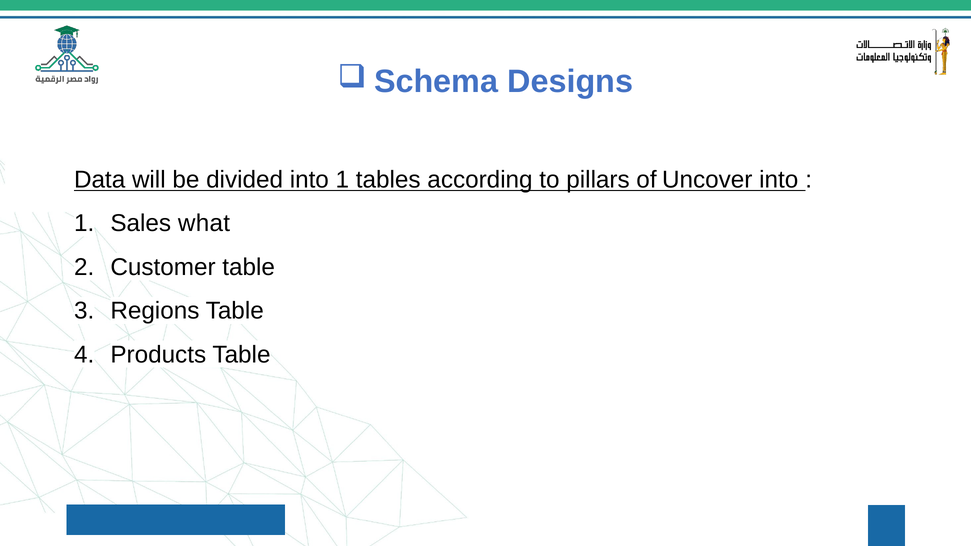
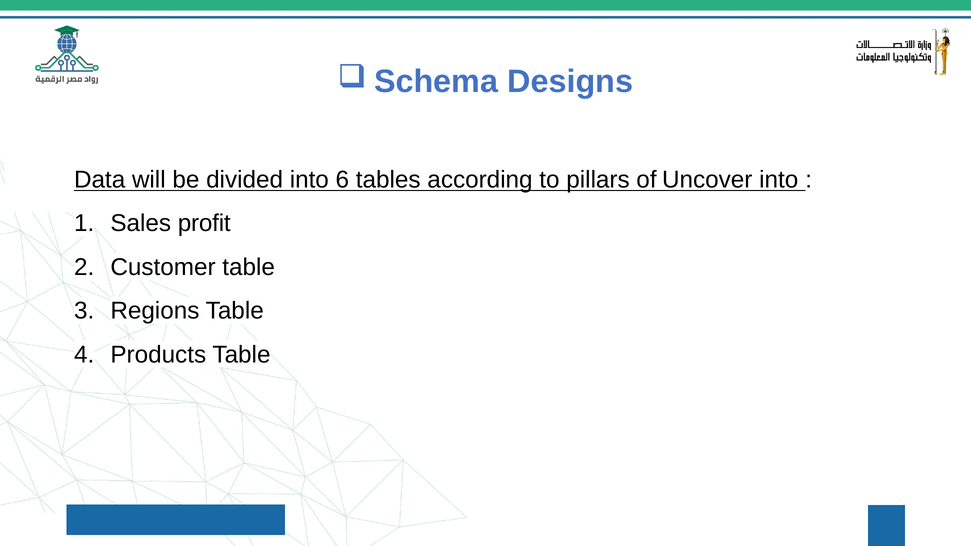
into 1: 1 -> 6 (342, 180)
what: what -> profit (204, 224)
